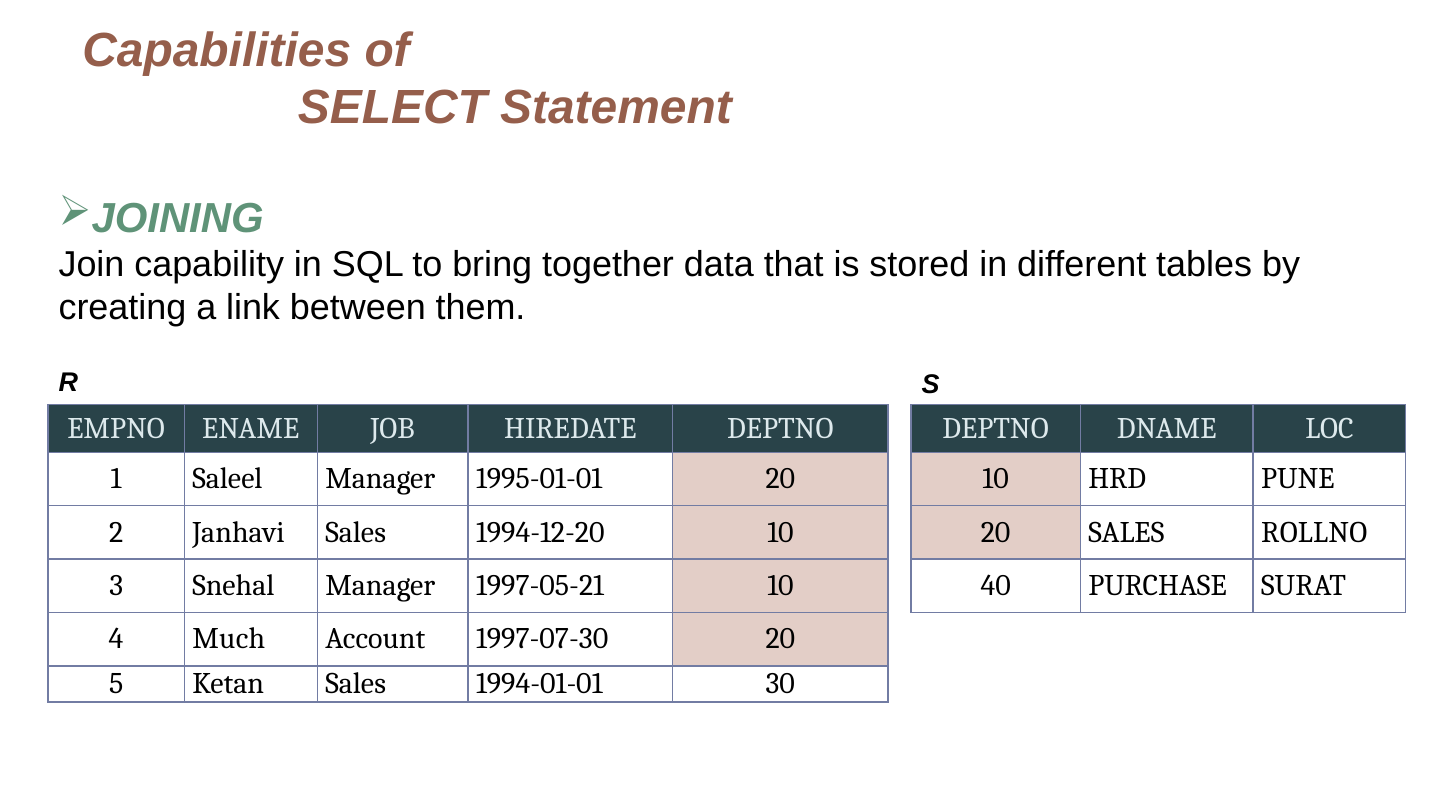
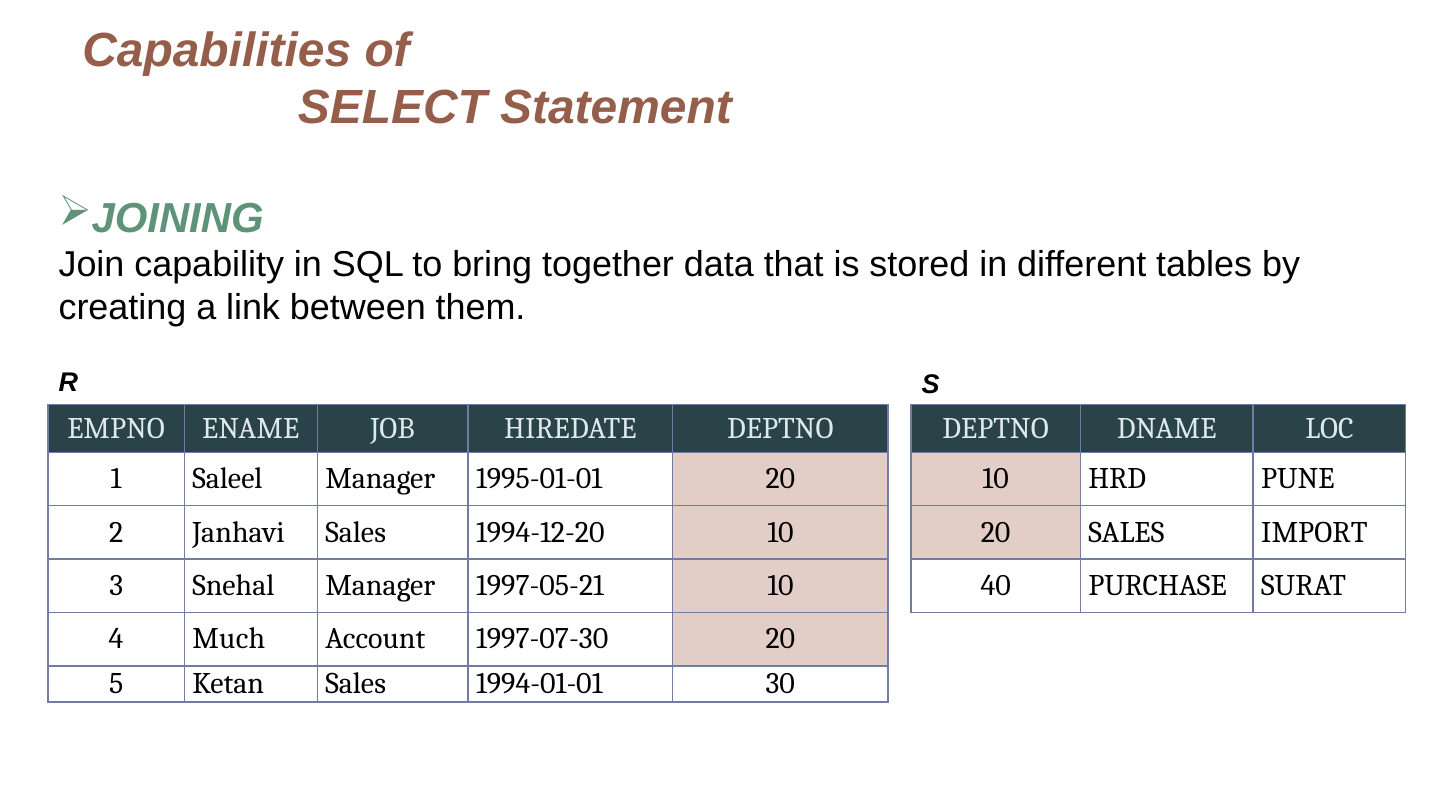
ROLLNO: ROLLNO -> IMPORT (1314, 532)
